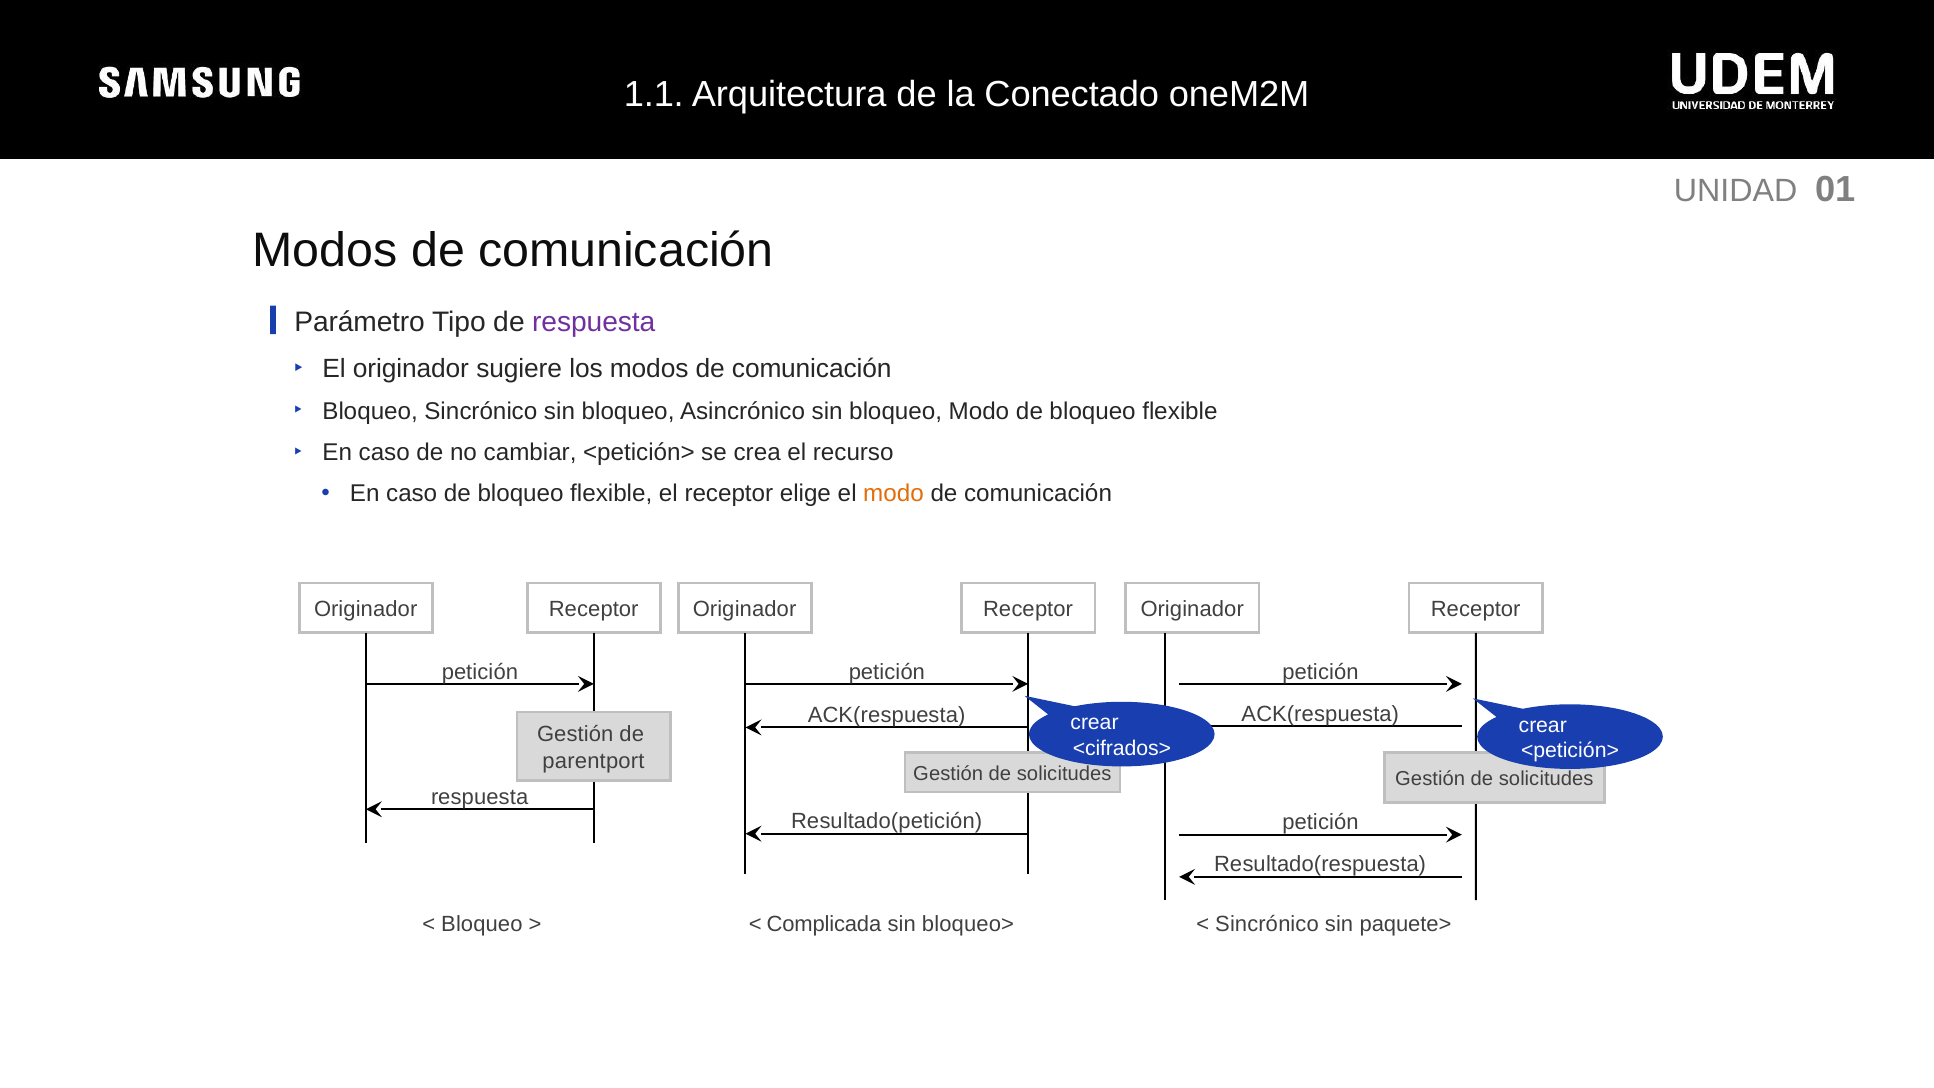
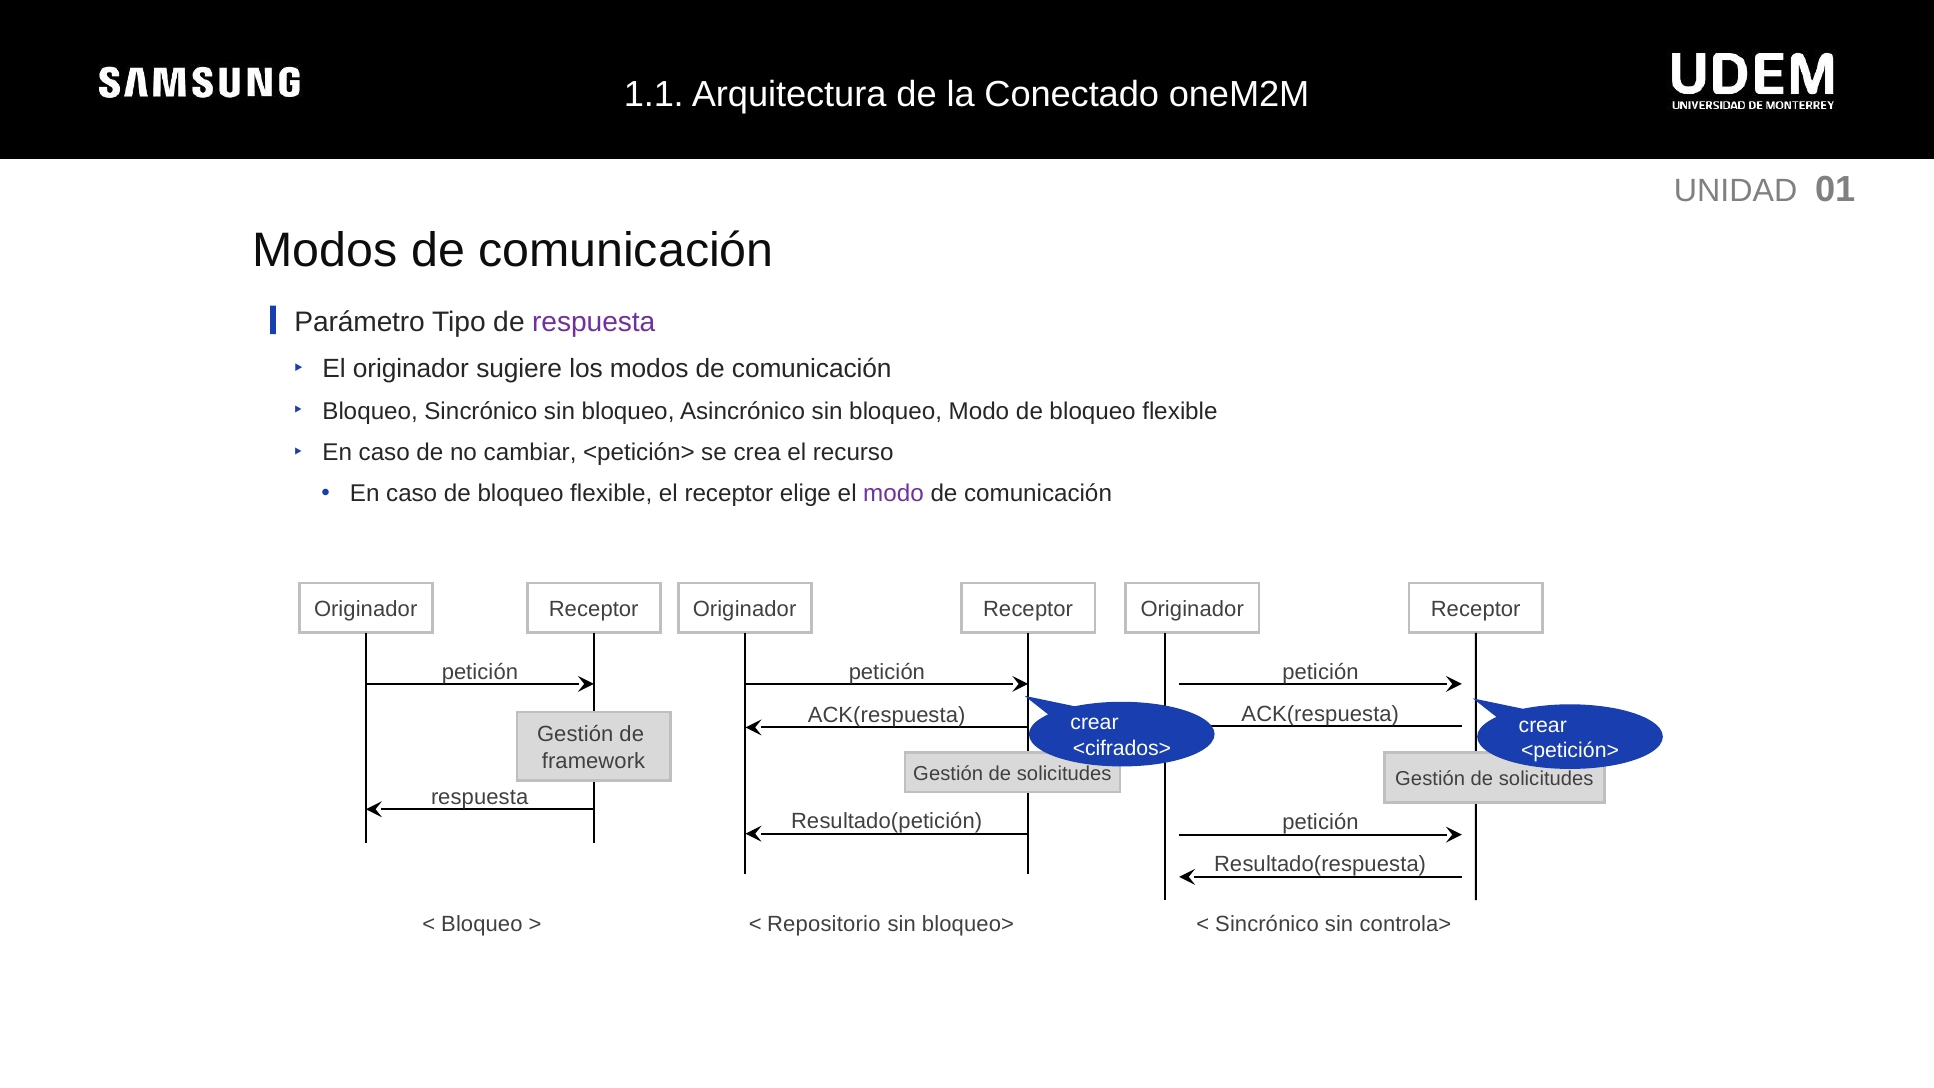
modo colour: orange -> purple (893, 494)
parentport: parentport -> framework (594, 761)
Complicada: Complicada -> Repositorio (824, 924)
paquete>: paquete> -> controla> (1405, 924)
